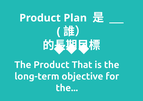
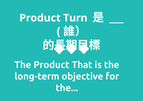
Plan: Plan -> Turn (75, 18)
